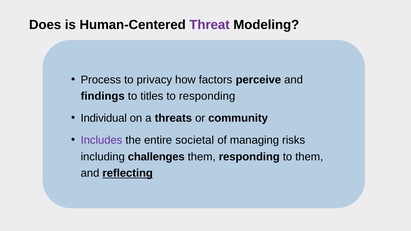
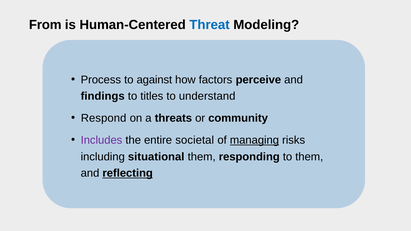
Does: Does -> From (45, 25)
Threat colour: purple -> blue (210, 25)
privacy: privacy -> against (154, 80)
to responding: responding -> understand (207, 96)
Individual: Individual -> Respond (104, 118)
managing underline: none -> present (254, 140)
challenges: challenges -> situational (156, 157)
